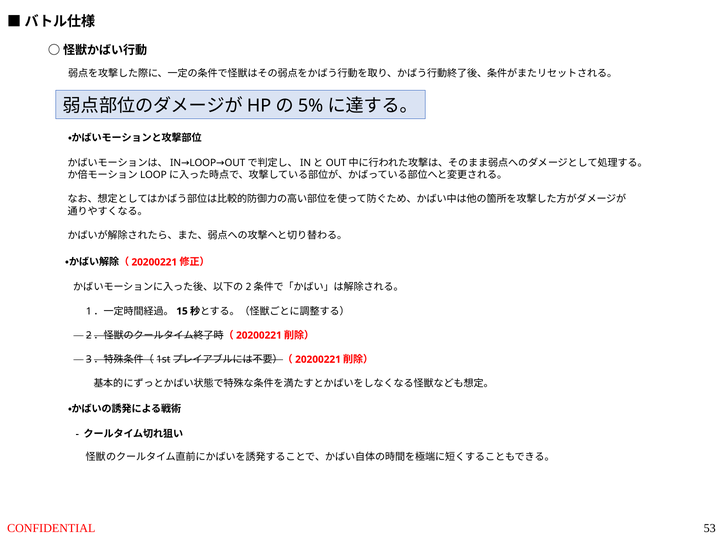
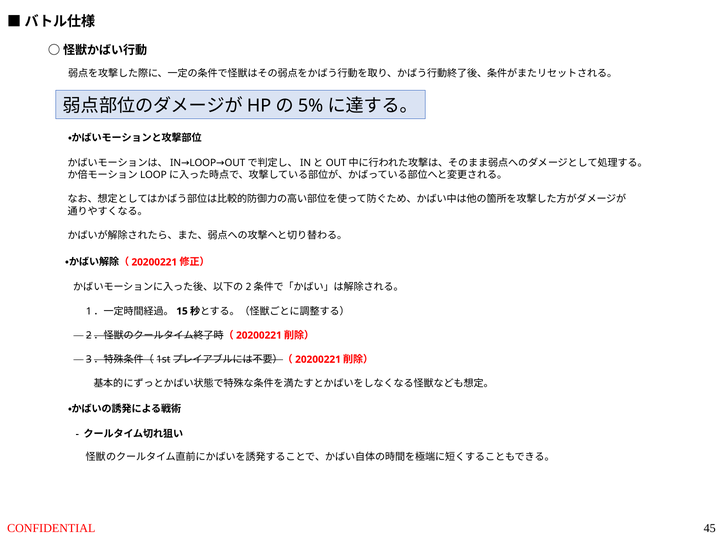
53: 53 -> 45 (710, 529)
